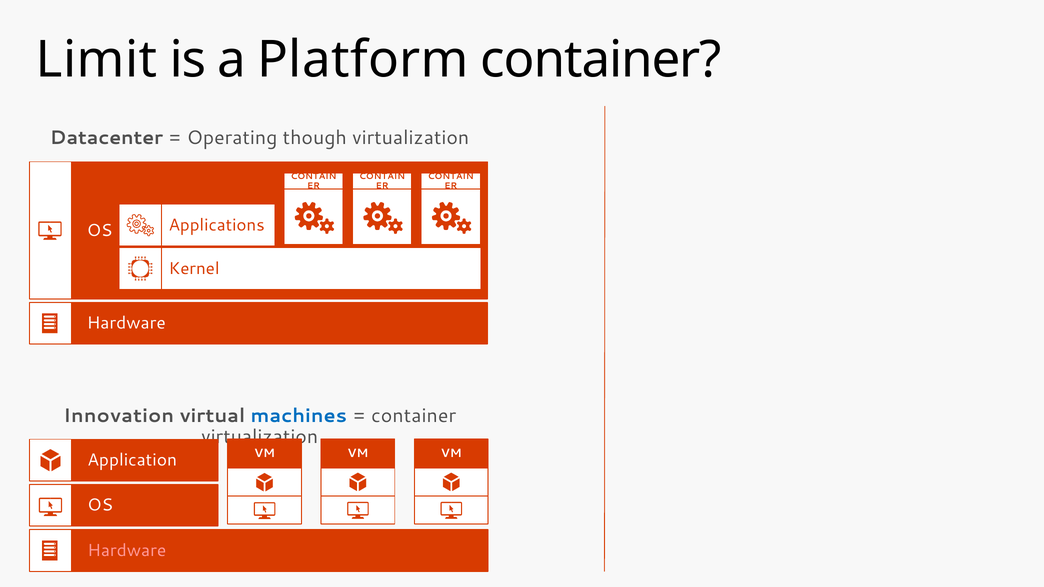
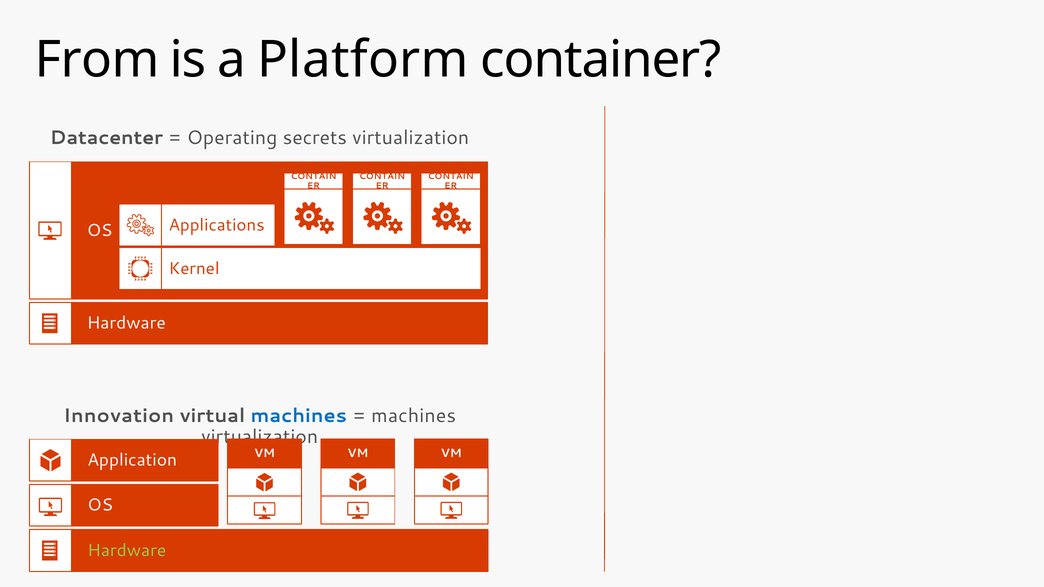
Limit: Limit -> From (97, 60)
though: though -> secrets (315, 138)
container: container -> machines (414, 416)
Hardware colour: pink -> light green (127, 551)
